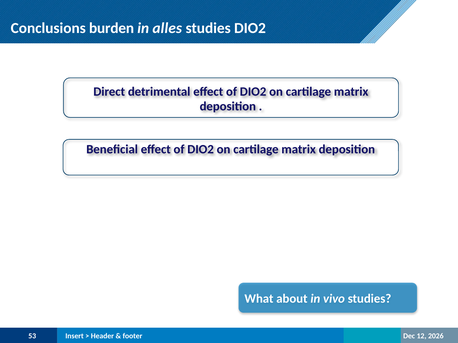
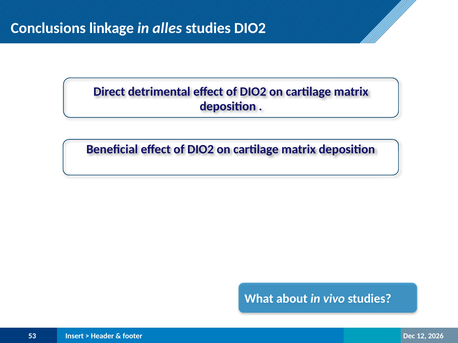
burden: burden -> linkage (112, 28)
